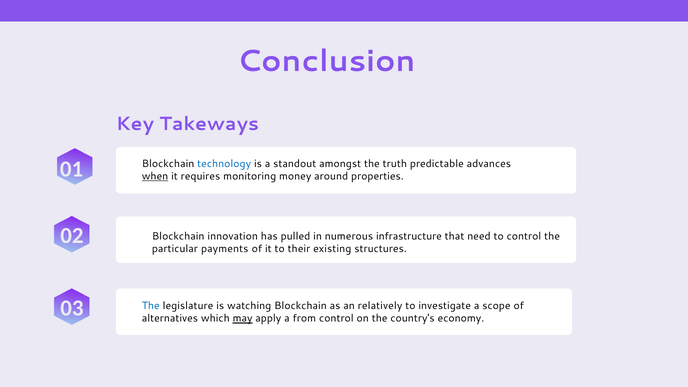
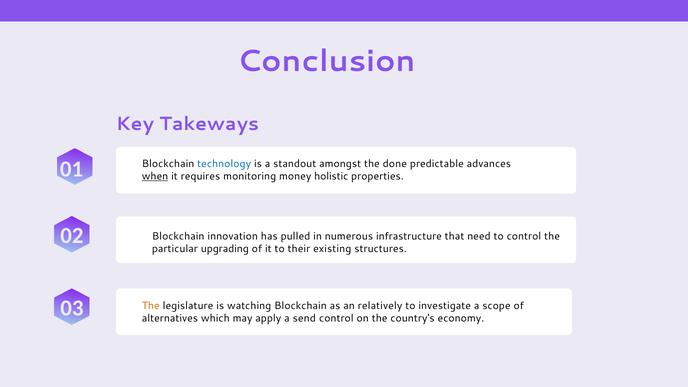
truth: truth -> done (395, 164)
around: around -> holistic (331, 176)
payments: payments -> upgrading (225, 249)
The colour: blue -> orange (151, 306)
may underline: present -> none (243, 318)
from: from -> send (304, 318)
